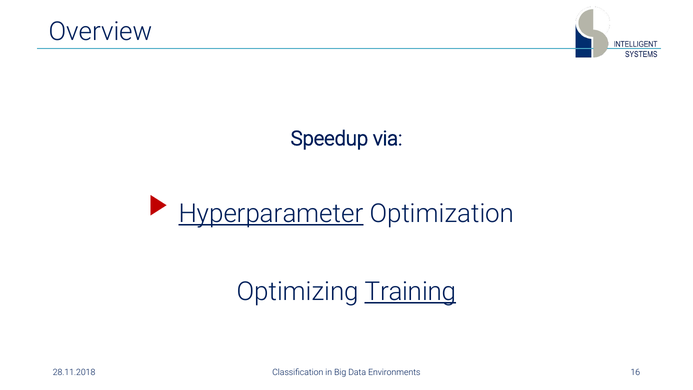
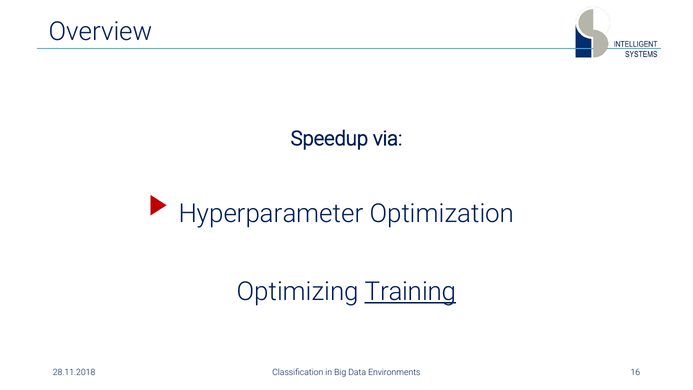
Hyperparameter underline: present -> none (271, 213)
